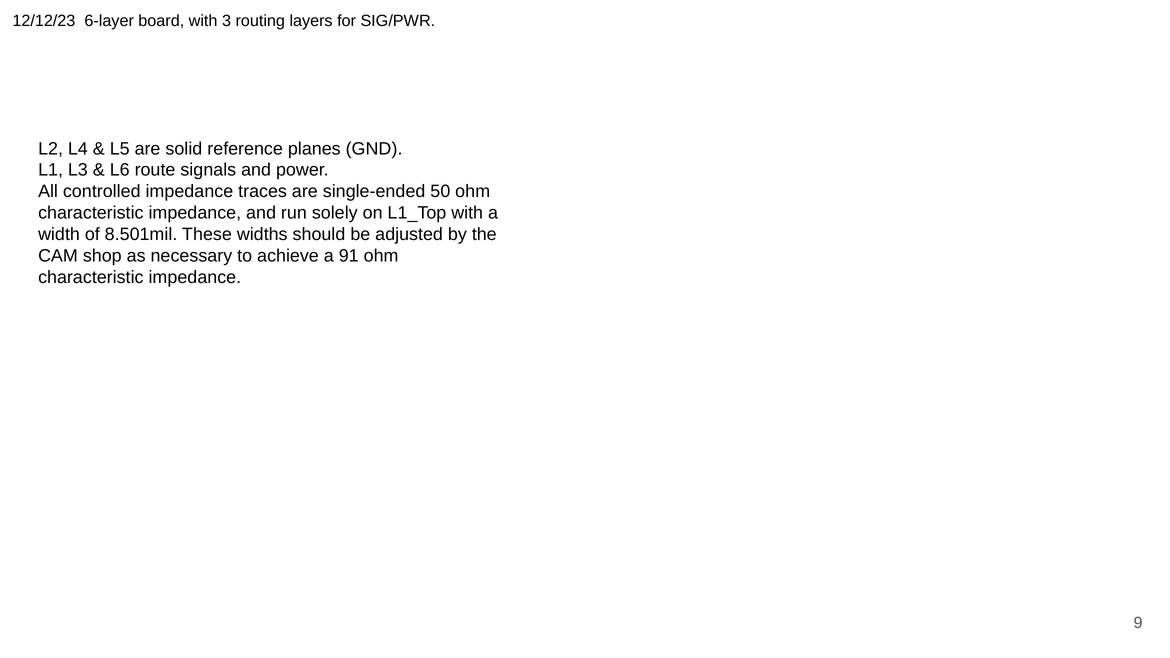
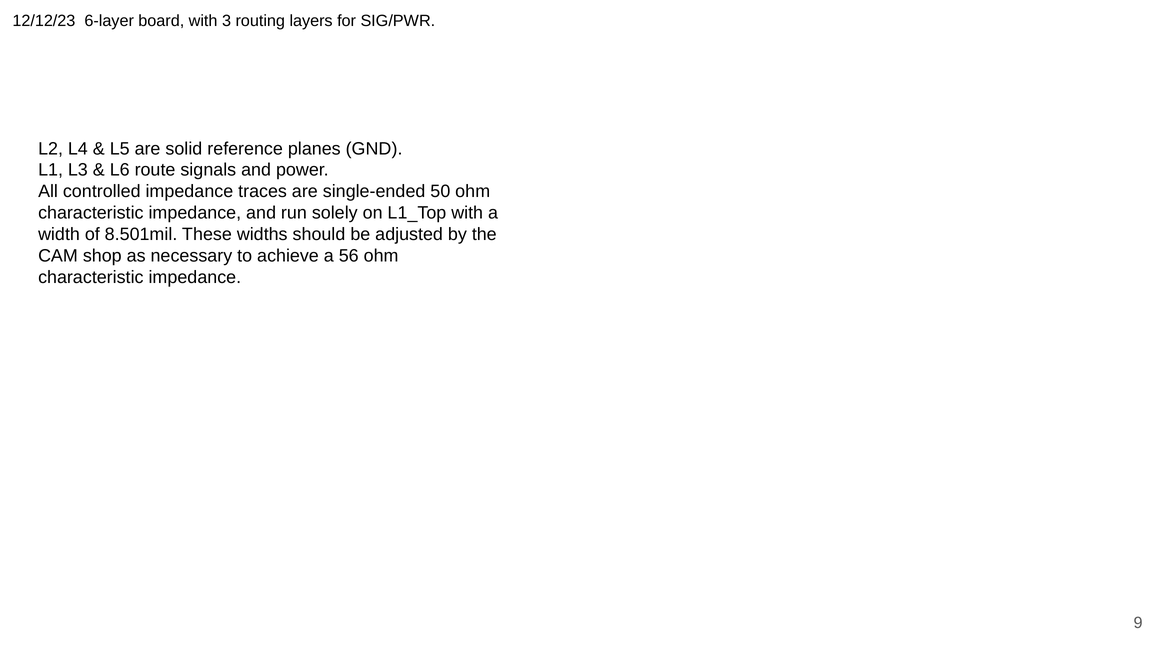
91: 91 -> 56 (349, 256)
